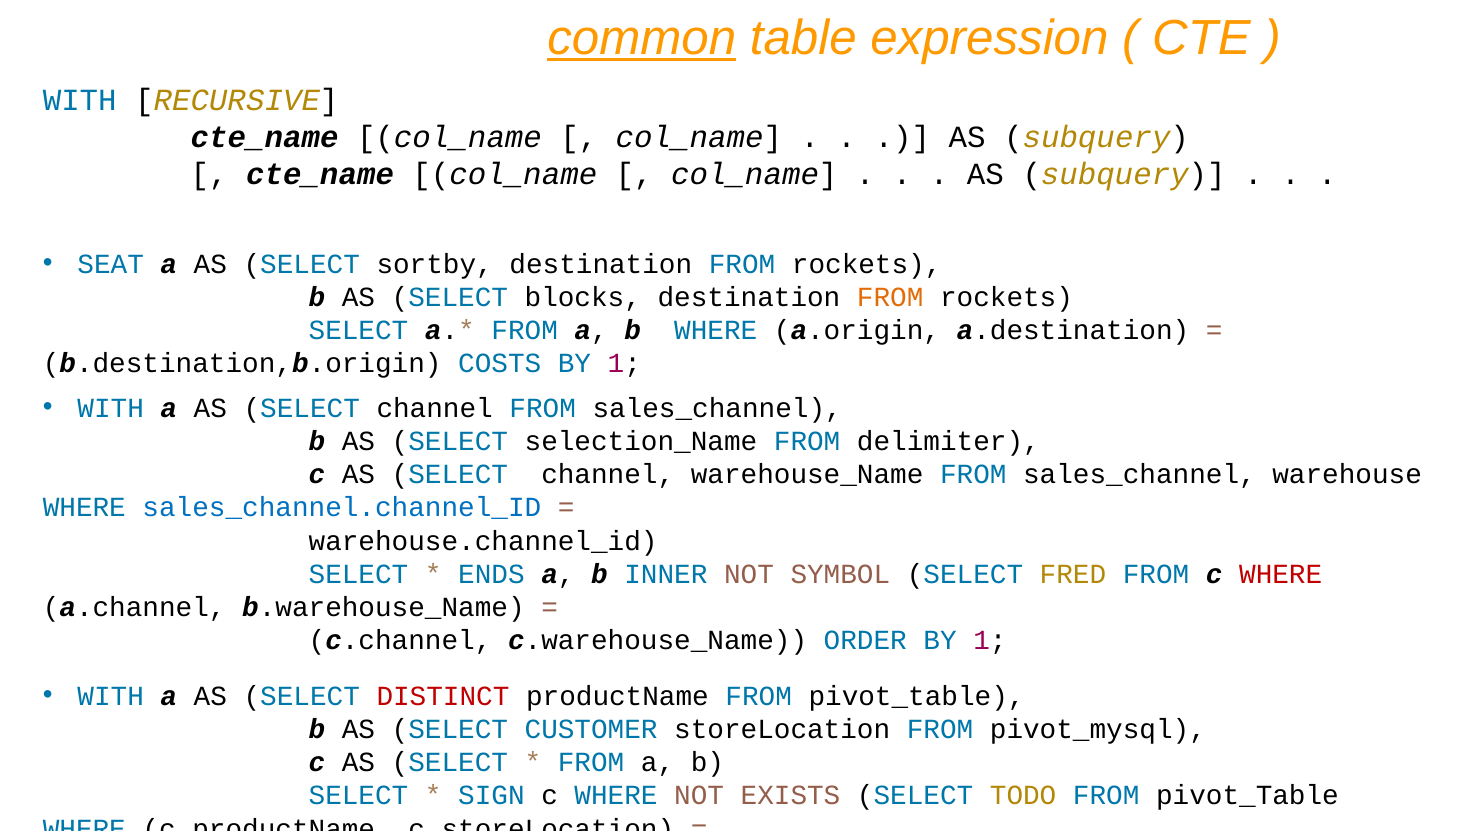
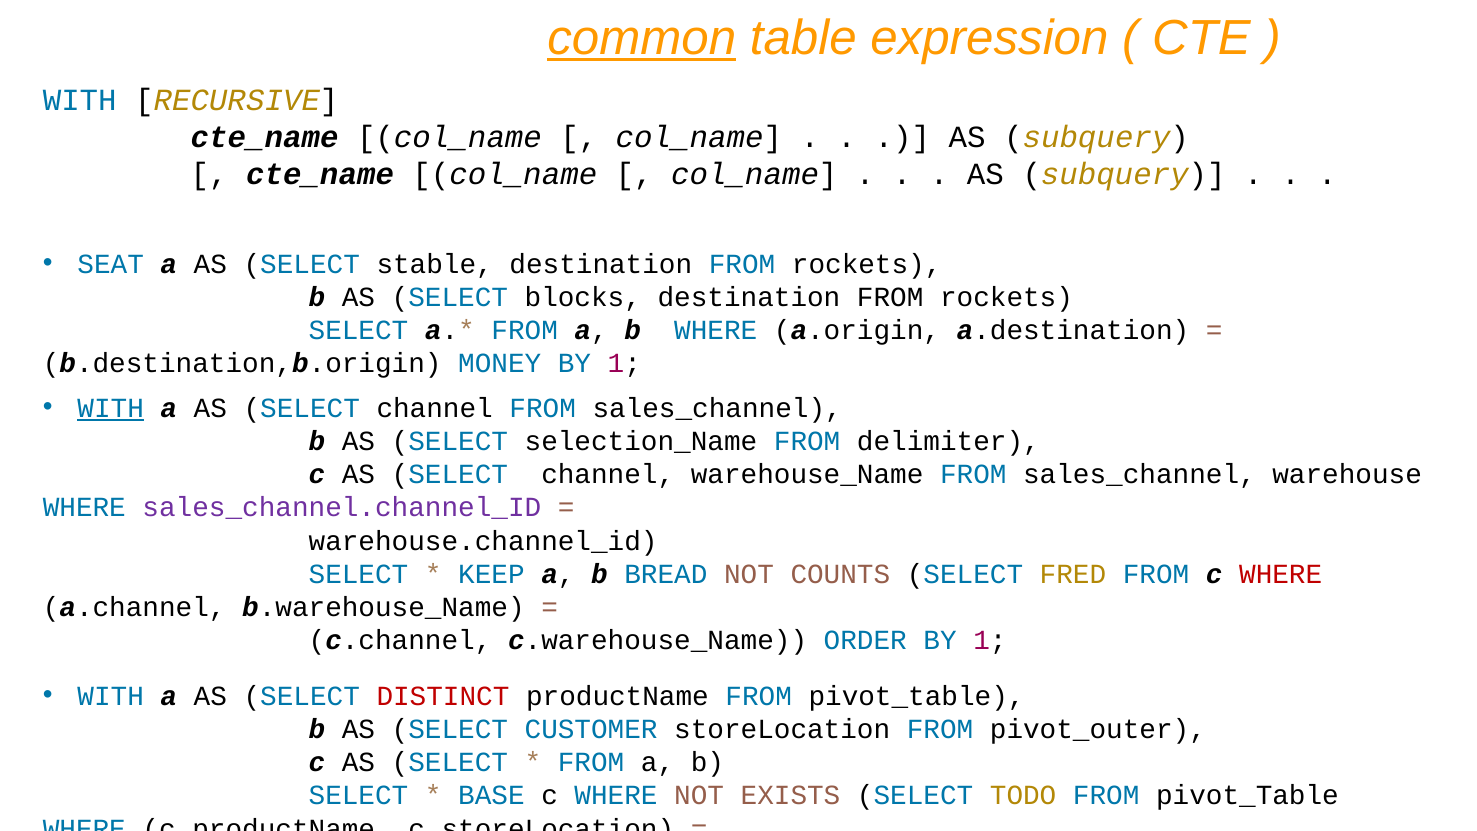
sortby: sortby -> stable (435, 264)
FROM colour: orange -> black (890, 297)
COSTS: COSTS -> MONEY (500, 364)
WITH underline: none -> present (111, 408)
sales_channel.channel_ID colour: blue -> purple (342, 508)
ENDS: ENDS -> KEEP (491, 574)
INNER: INNER -> BREAD (666, 574)
SYMBOL: SYMBOL -> COUNTS (840, 574)
pivot_mysql: pivot_mysql -> pivot_outer (1098, 729)
SIGN: SIGN -> BASE (491, 796)
